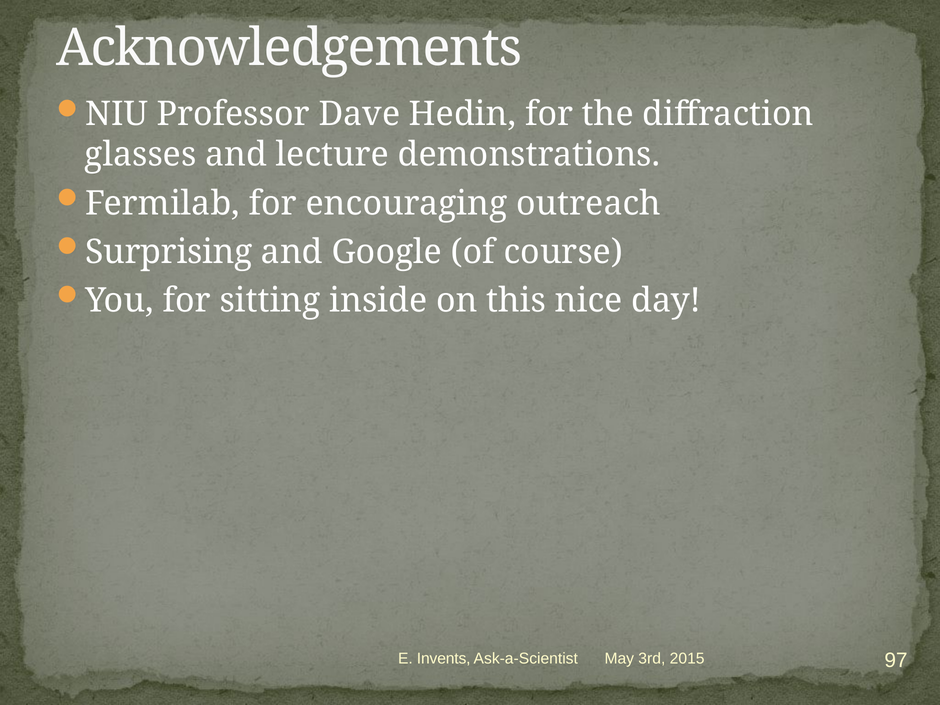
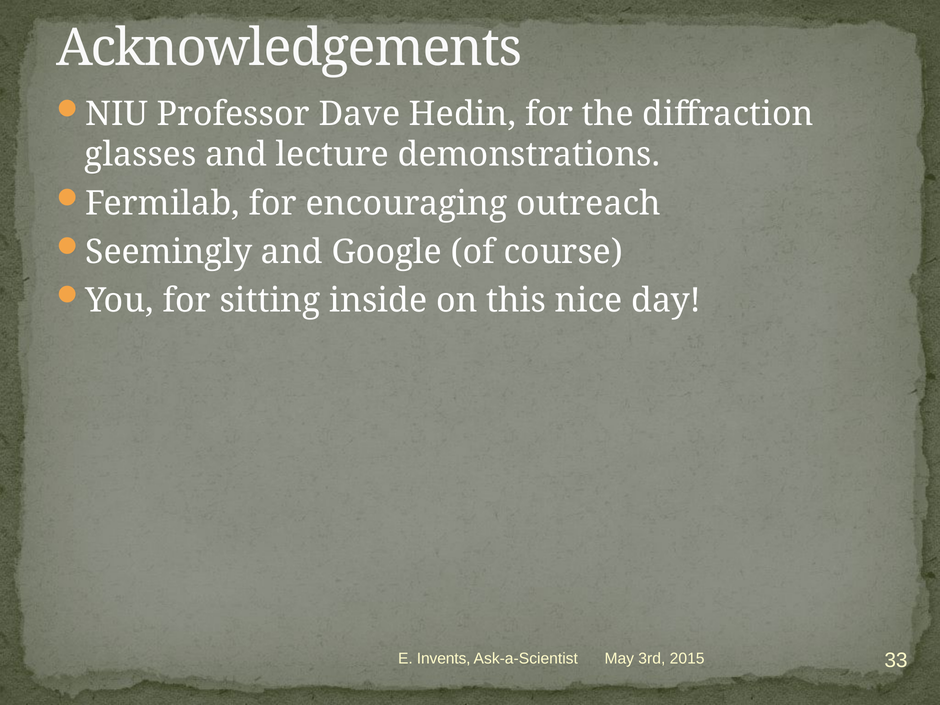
Surprising: Surprising -> Seemingly (169, 252)
97: 97 -> 33 (896, 660)
